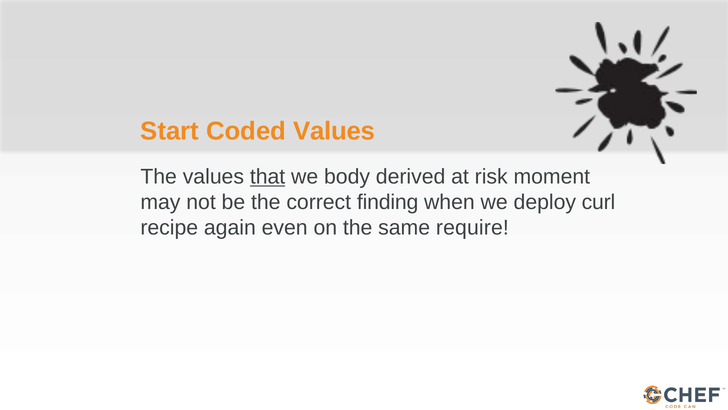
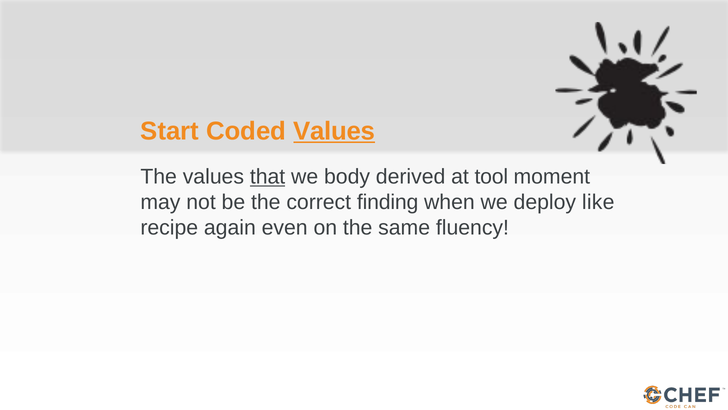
Values underline: none -> present (334, 131)
risk: risk -> tool (491, 177)
curl: curl -> like (598, 202)
require: require -> fluency (472, 228)
